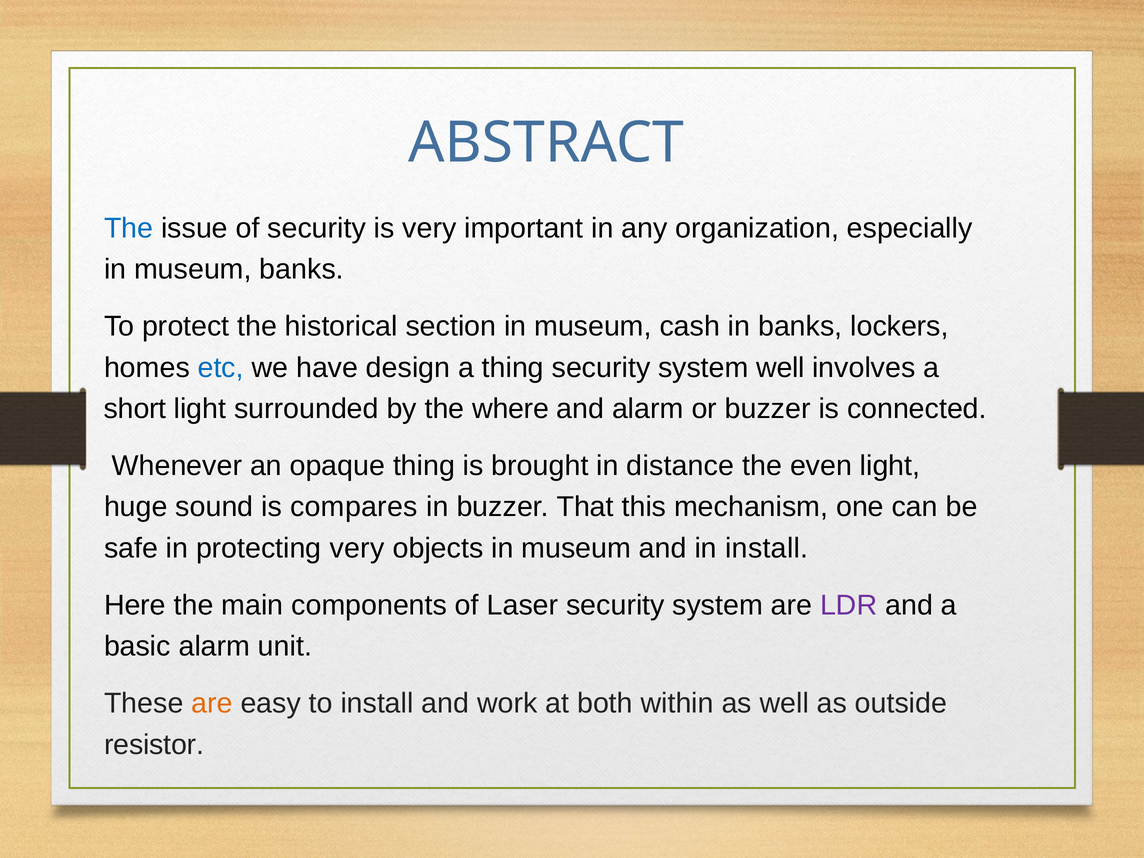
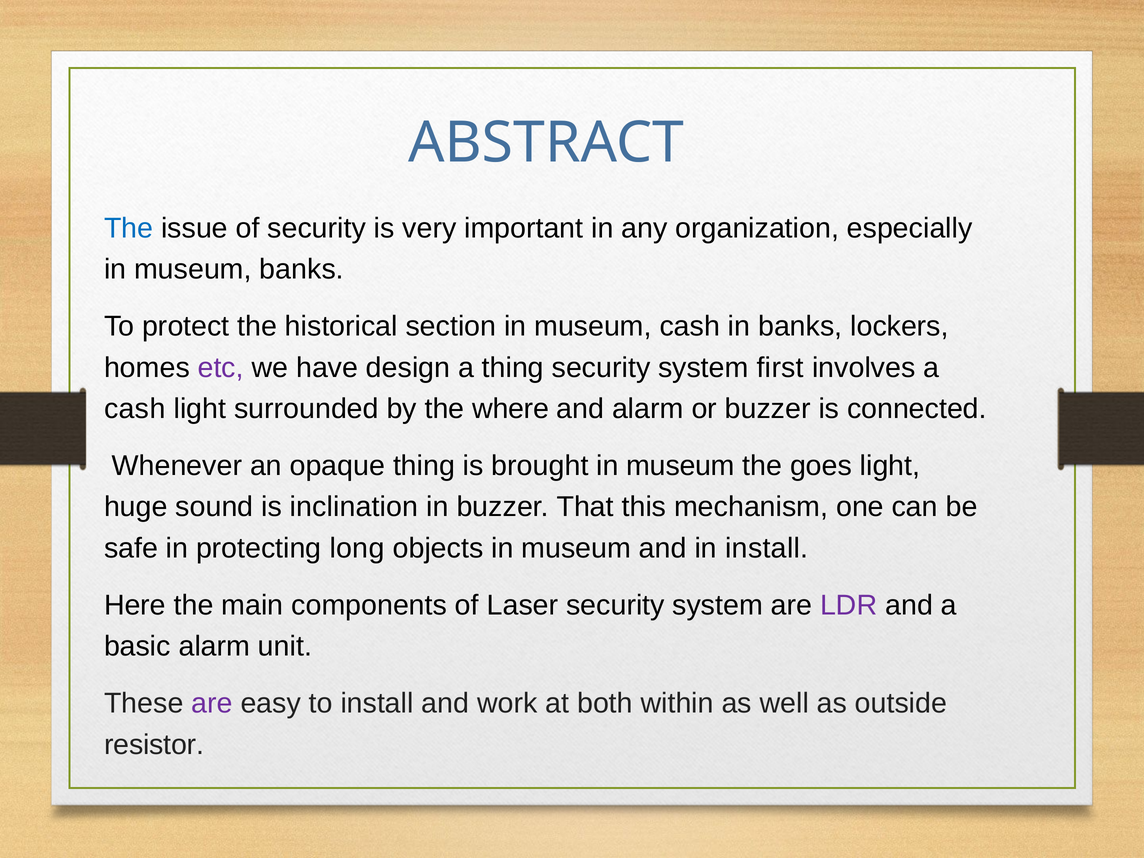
etc colour: blue -> purple (221, 368)
system well: well -> first (780, 368)
short: short -> cash (135, 409)
brought in distance: distance -> museum (681, 466)
even: even -> goes (821, 466)
compares: compares -> inclination (354, 507)
protecting very: very -> long (357, 548)
are colour: orange -> purple (212, 703)
